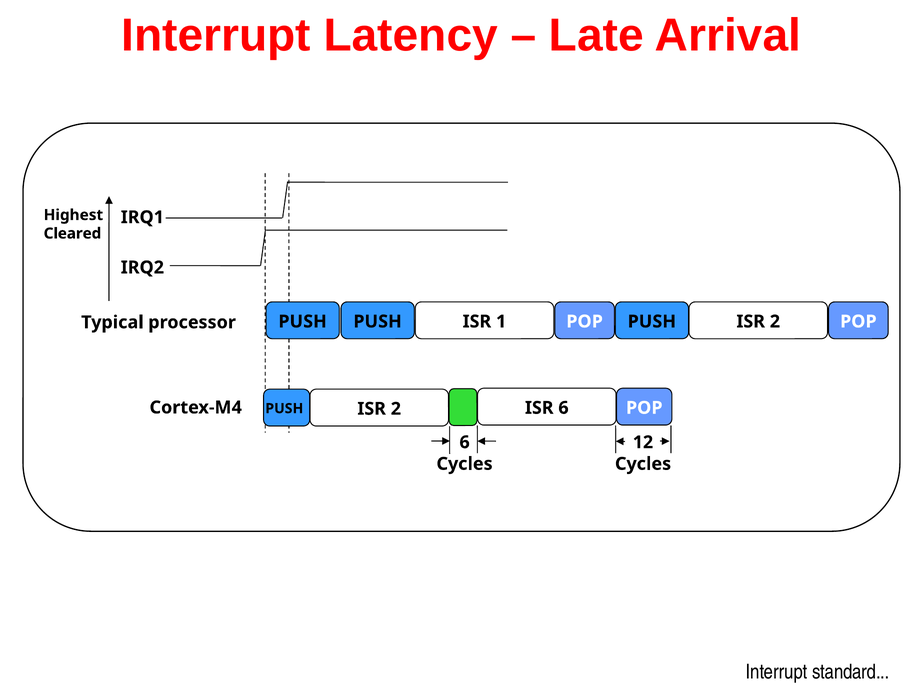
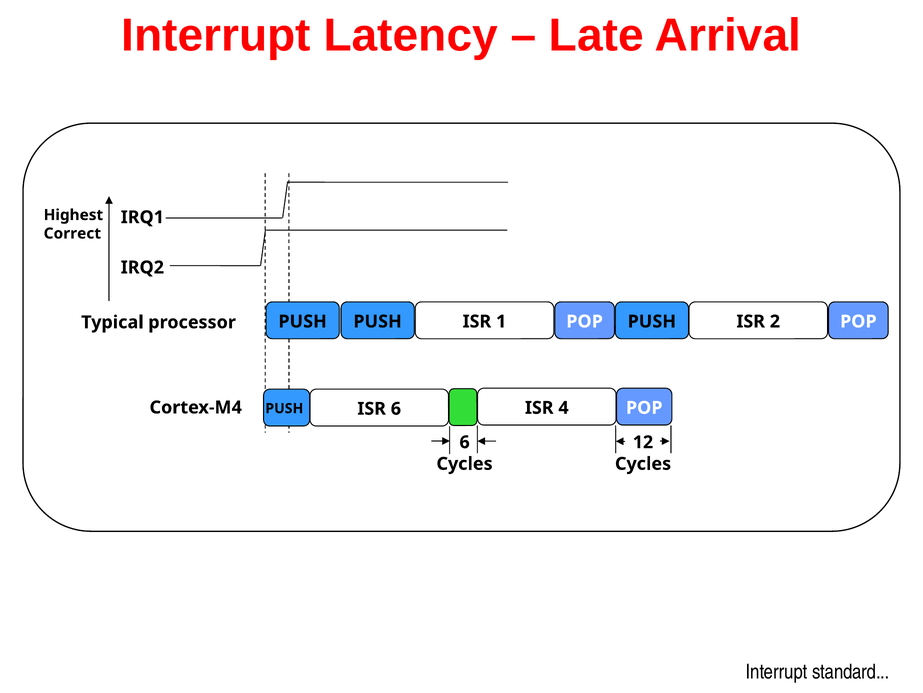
Cleared: Cleared -> Correct (72, 233)
ISR 6: 6 -> 4 (563, 407)
2: 2 -> 6 (396, 408)
